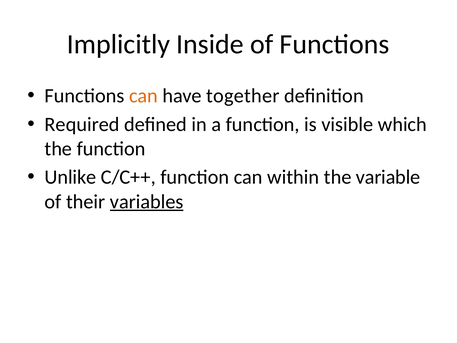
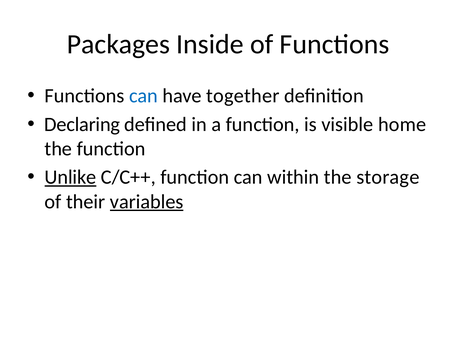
Implicitly: Implicitly -> Packages (119, 44)
can colour: orange -> blue (143, 96)
Required: Required -> Declaring (82, 124)
which: which -> home (402, 124)
Unlike underline: none -> present (70, 177)
variable: variable -> storage (388, 177)
